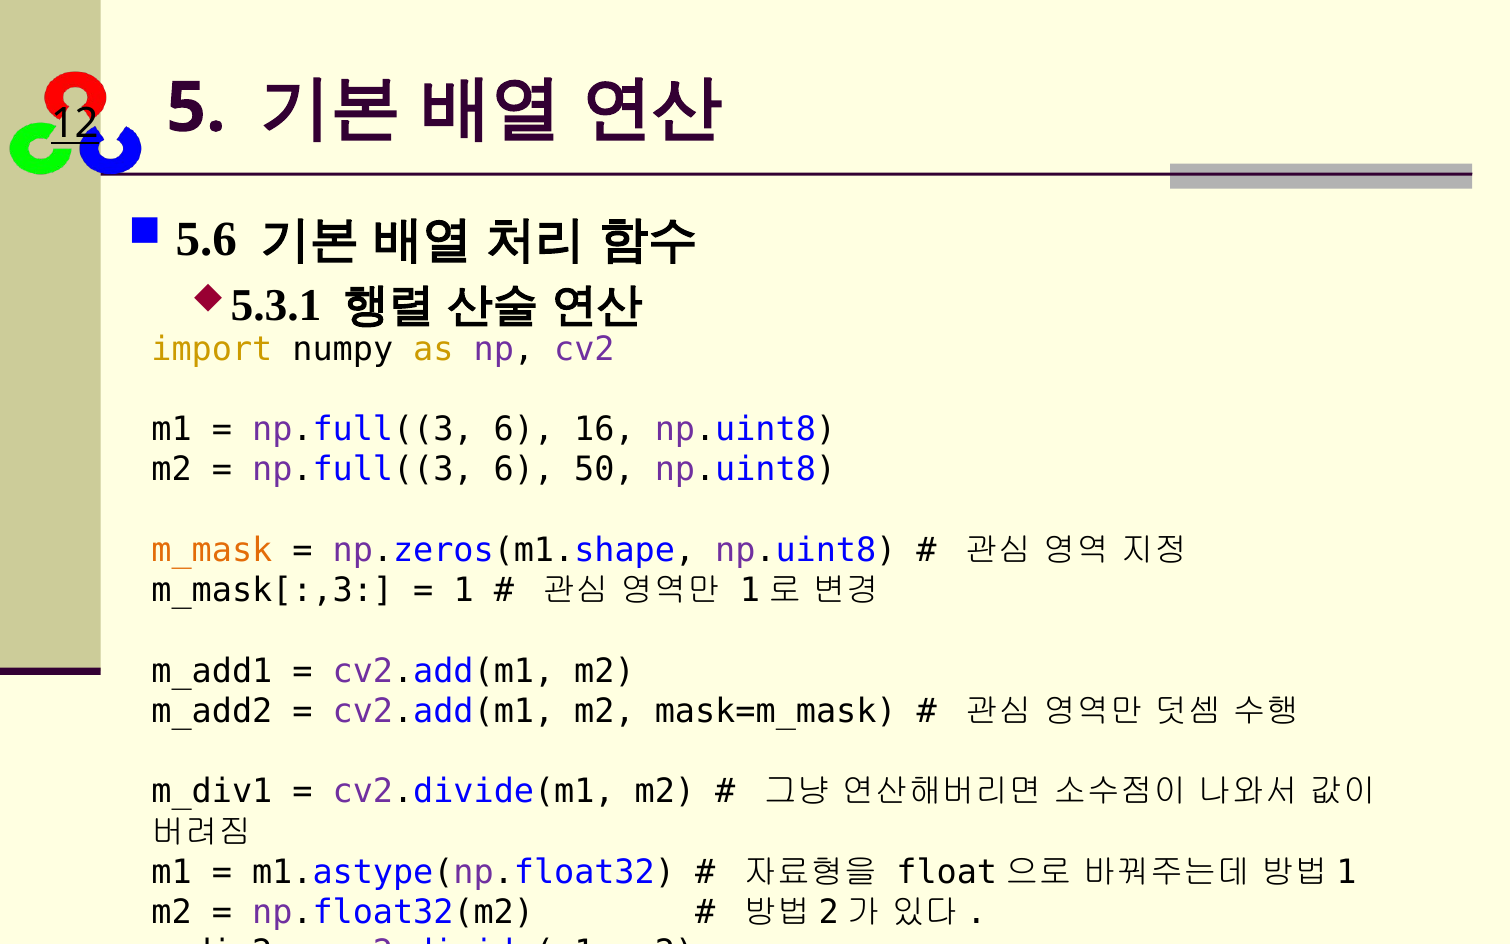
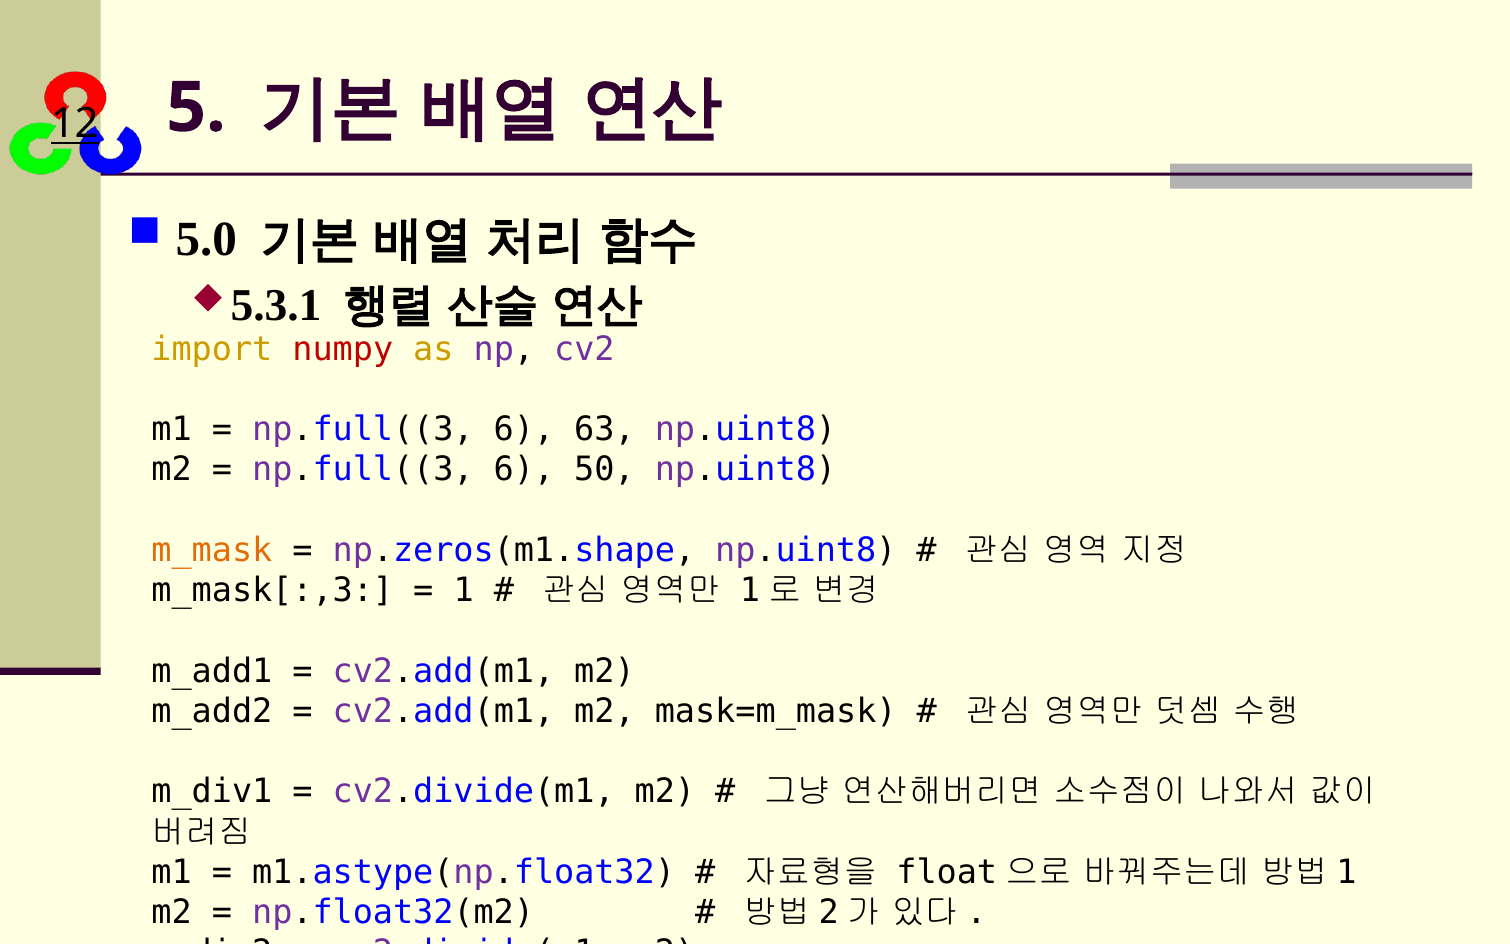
5.6: 5.6 -> 5.0 (206, 240)
numpy colour: black -> red (343, 349)
16: 16 -> 63 (604, 429)
